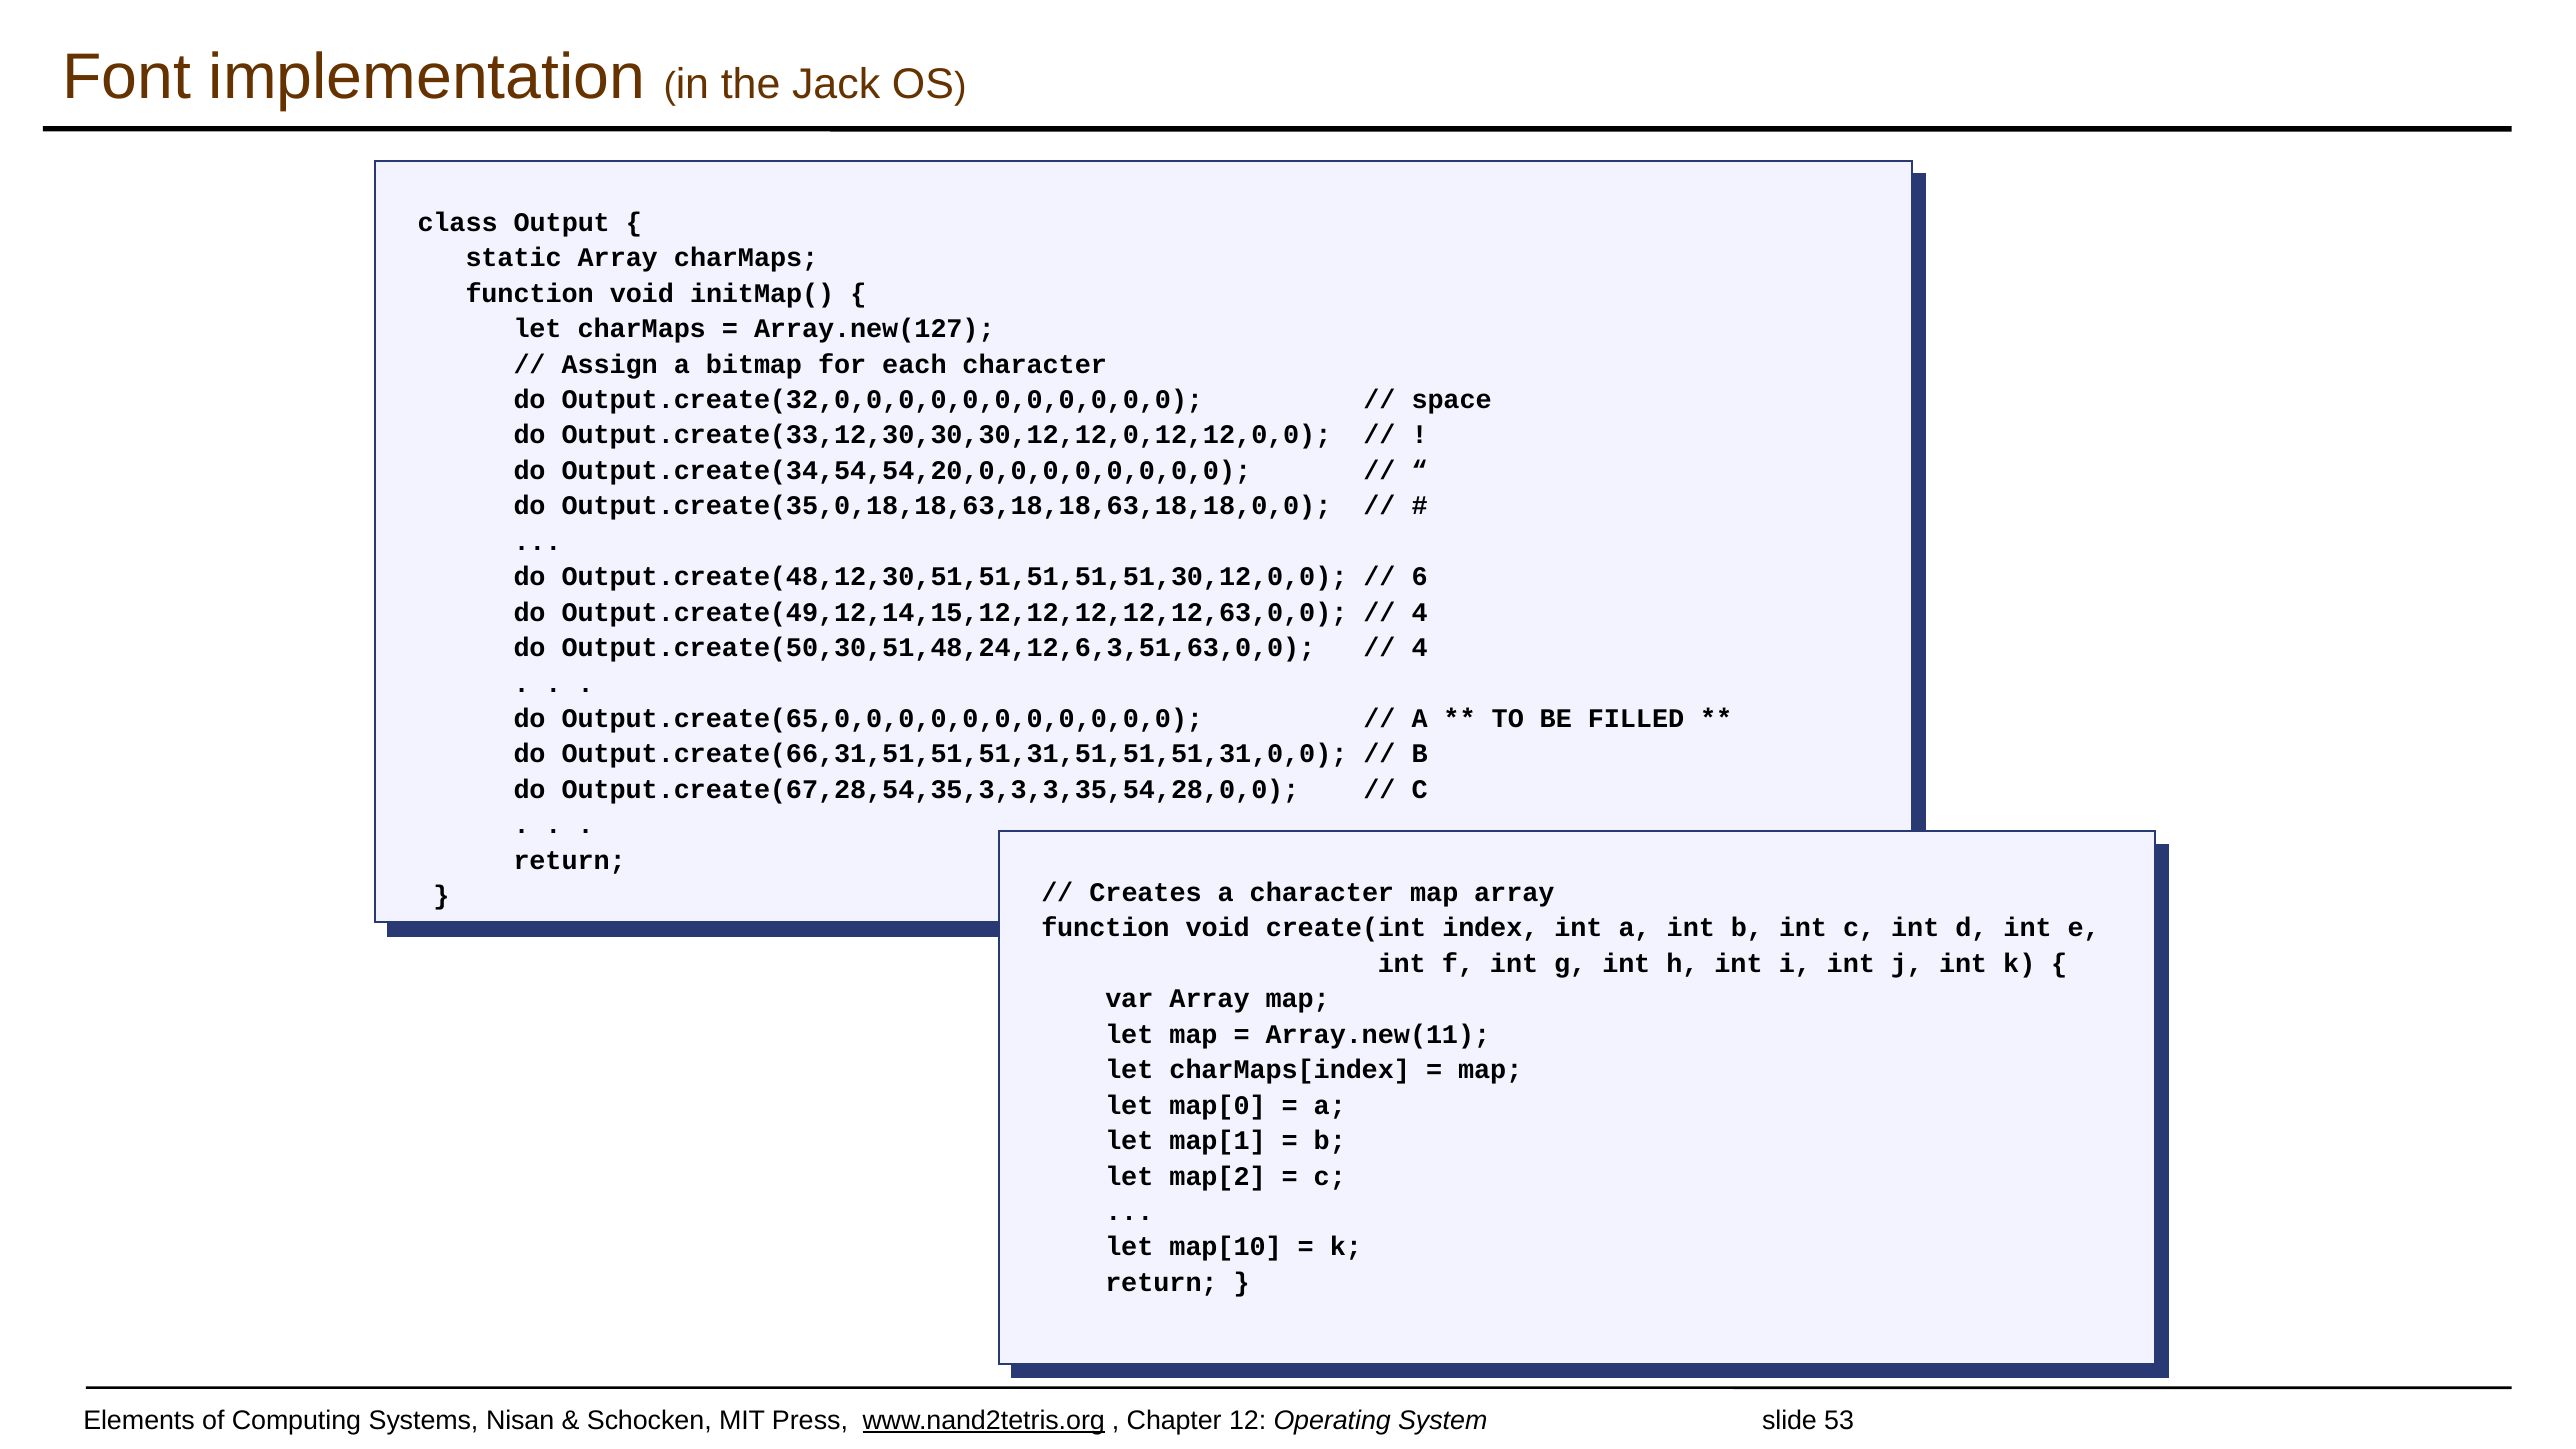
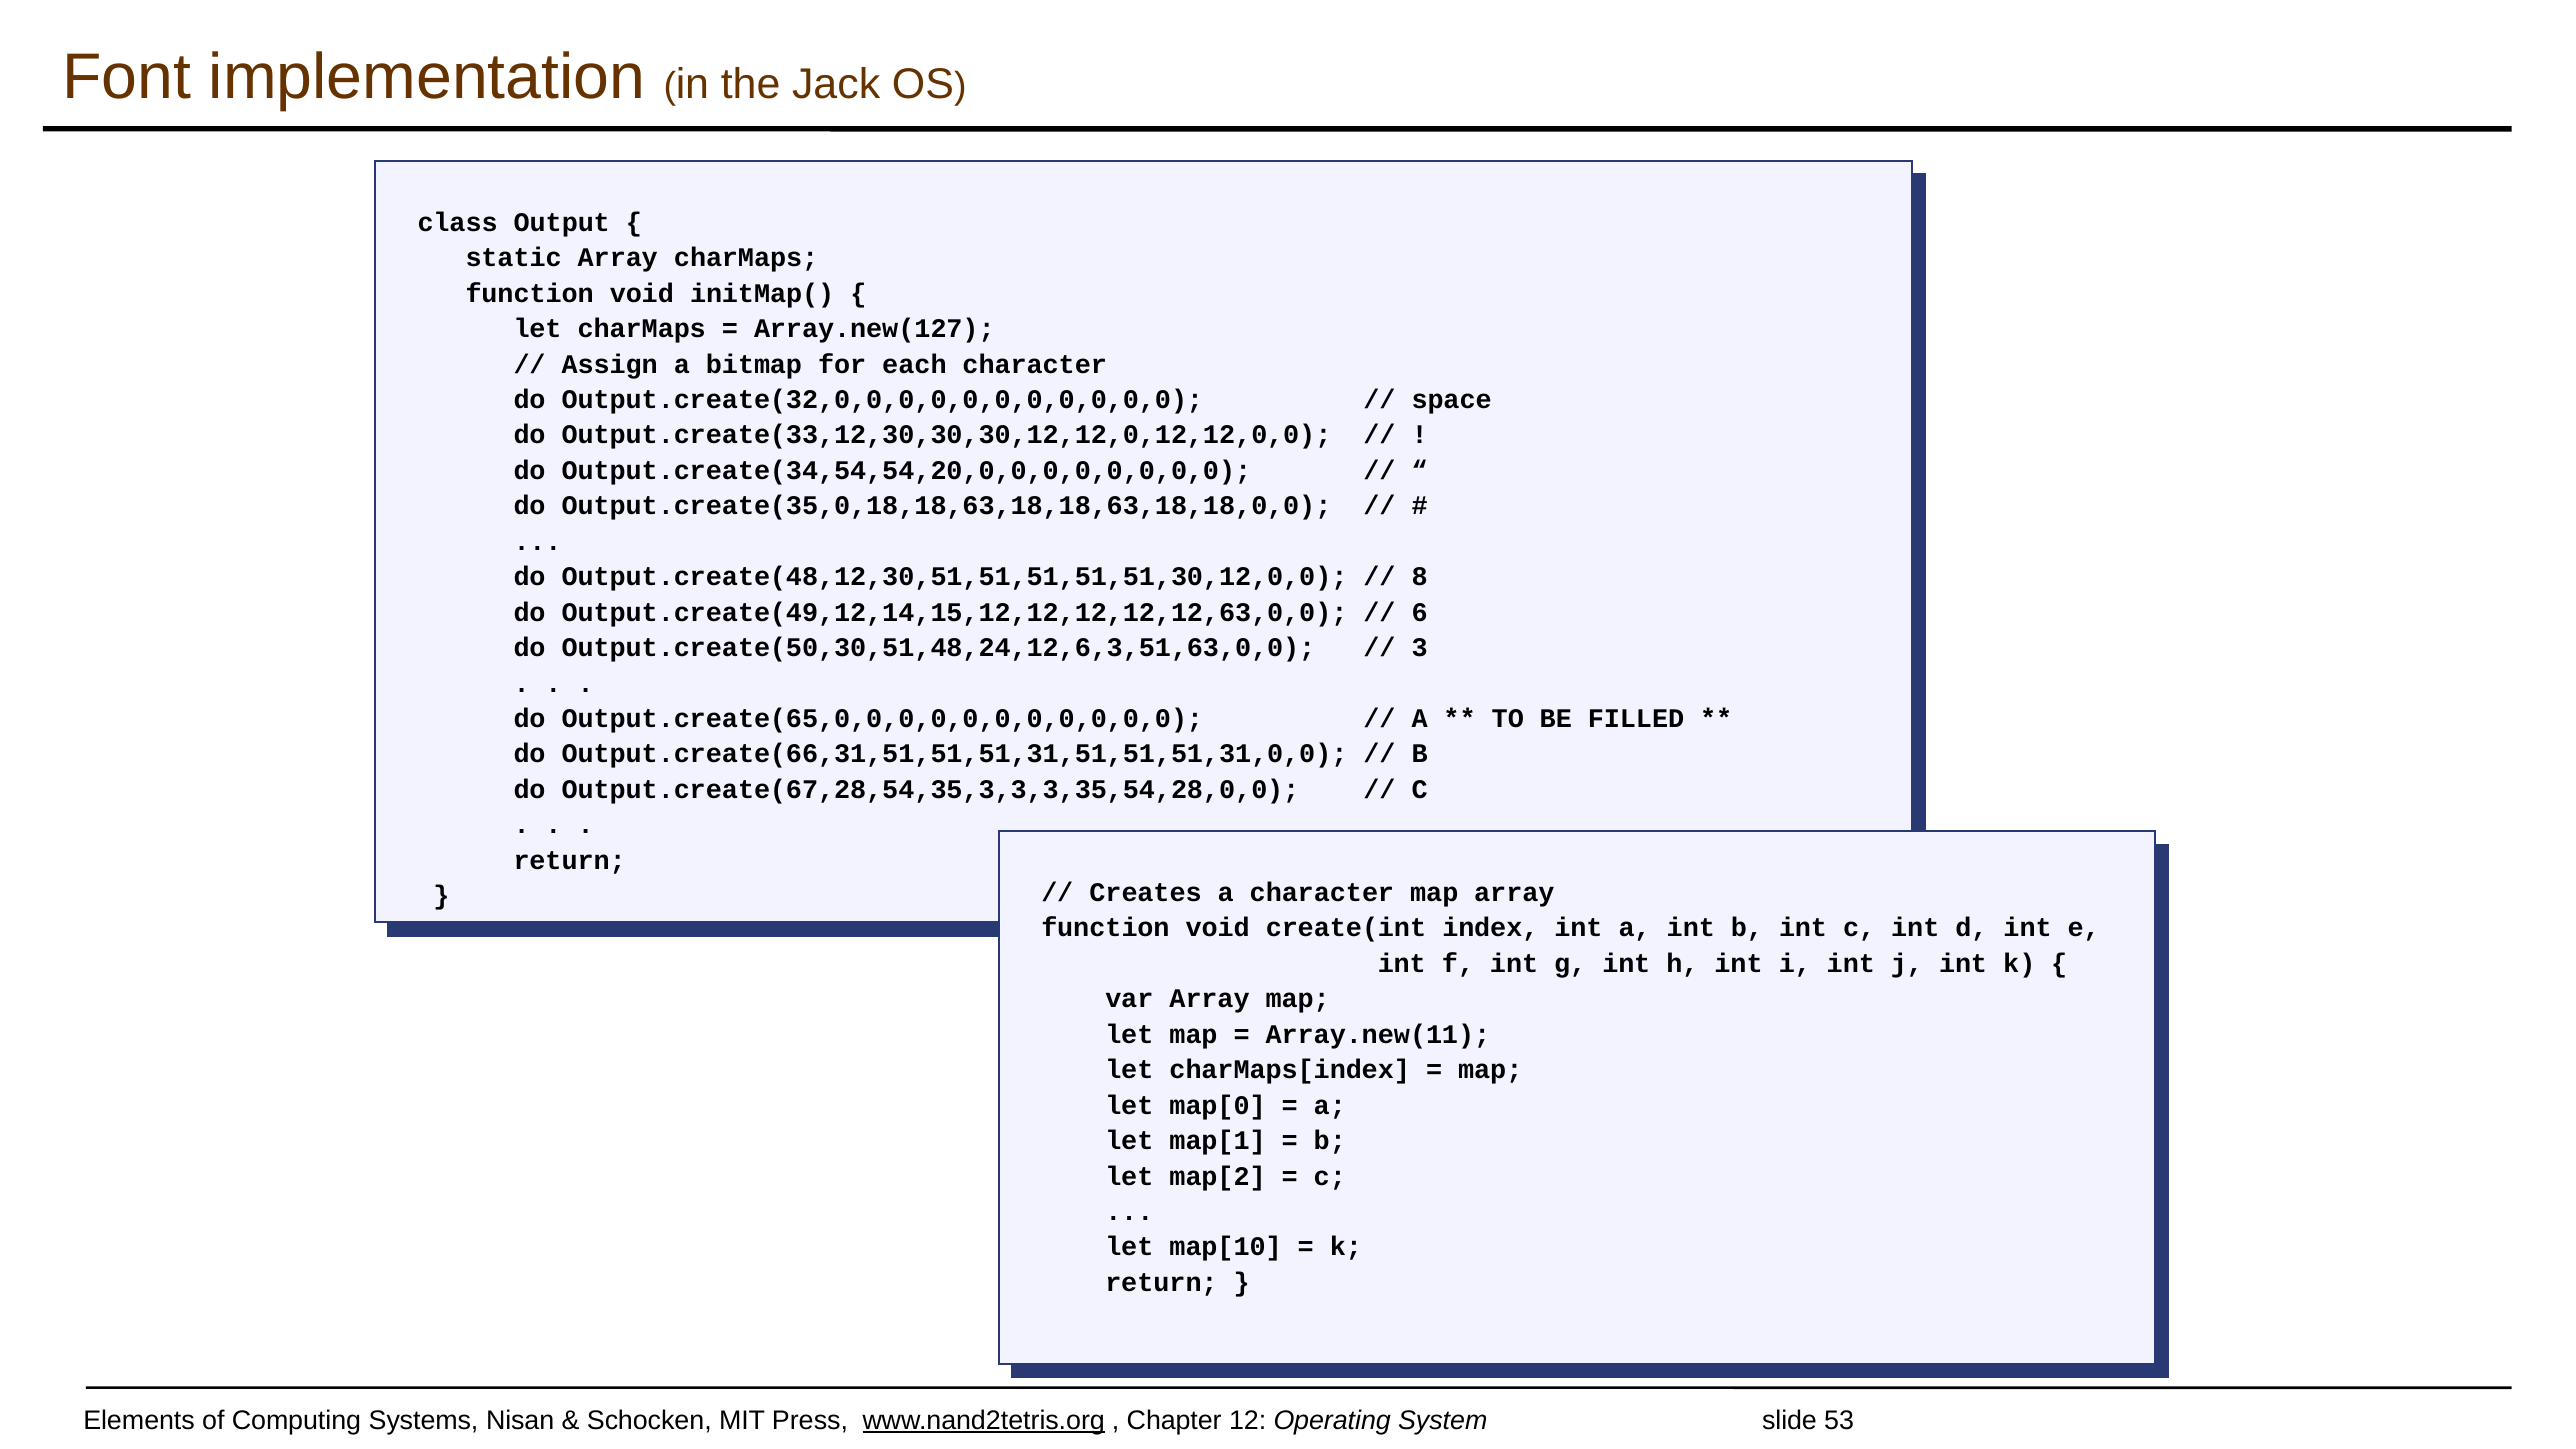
6: 6 -> 8 (1420, 577)
4: 4 -> 6 (1420, 612)
4: 4 -> 3 (1420, 648)
